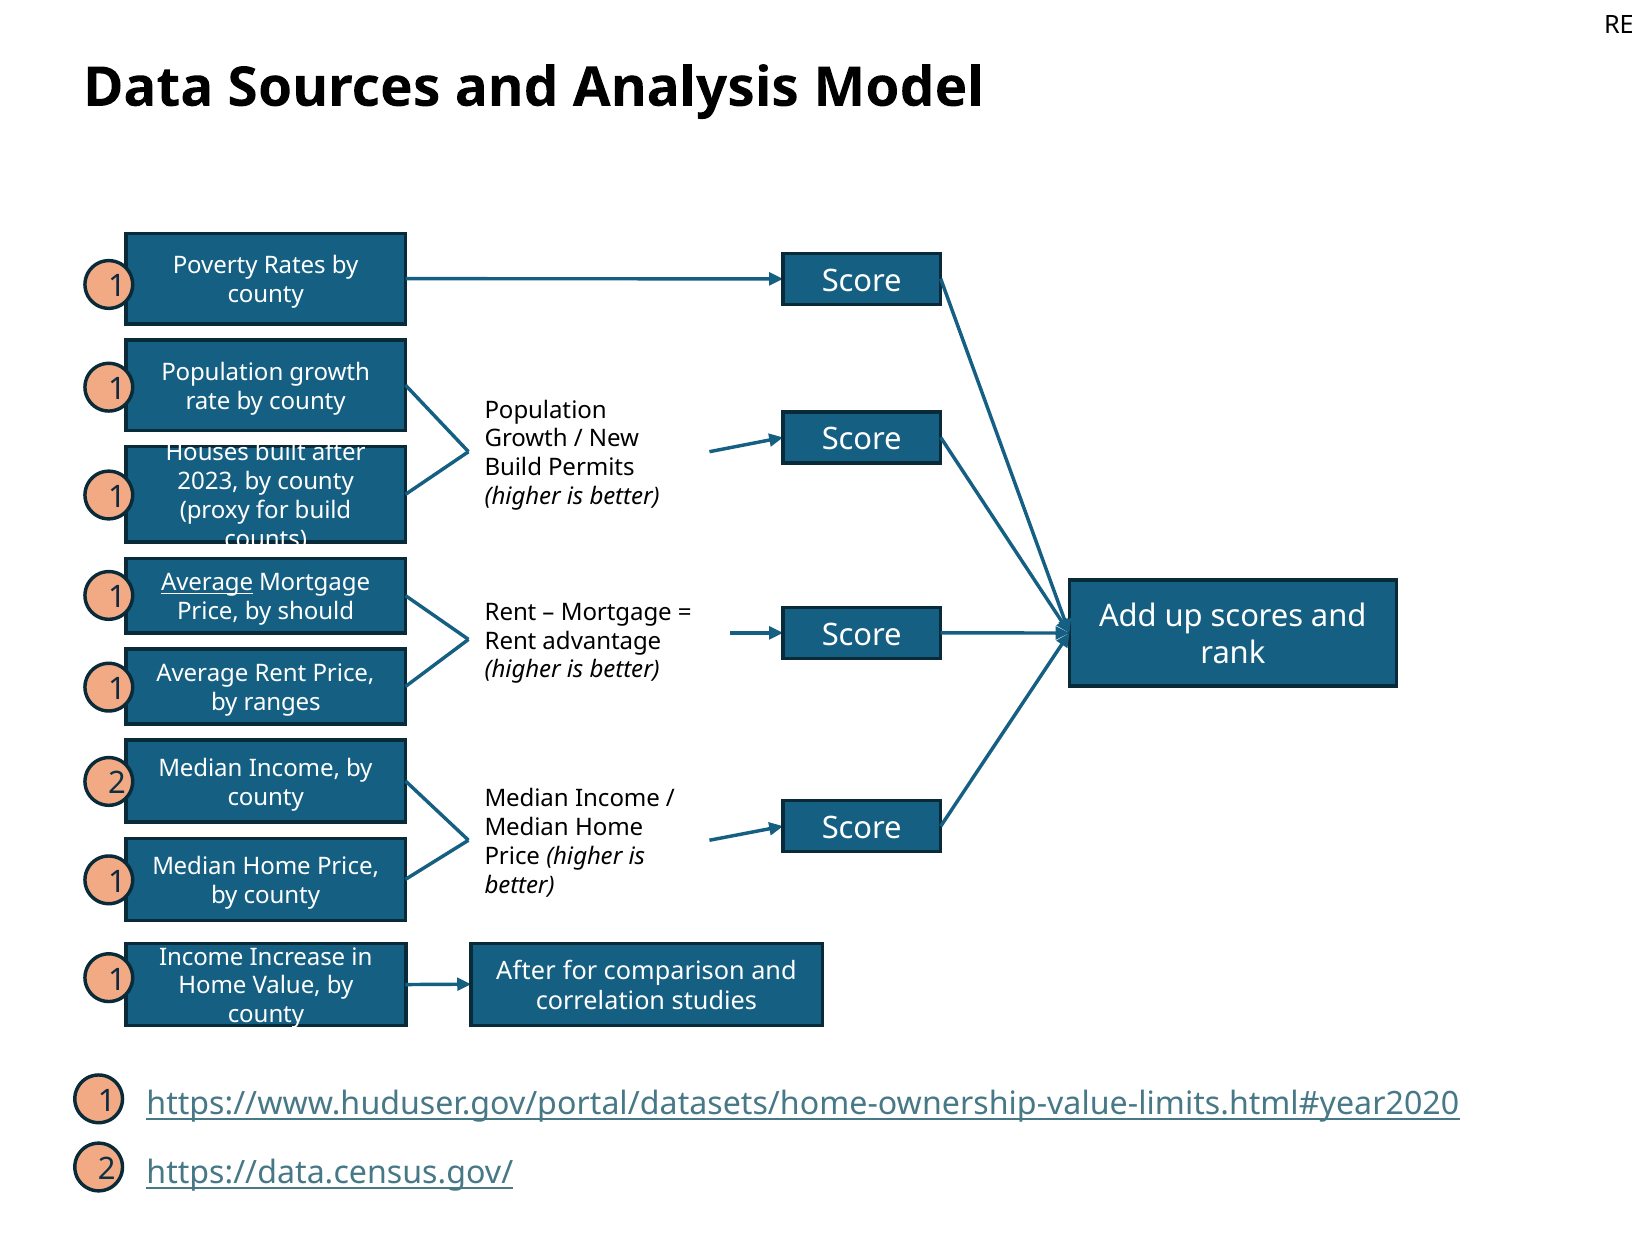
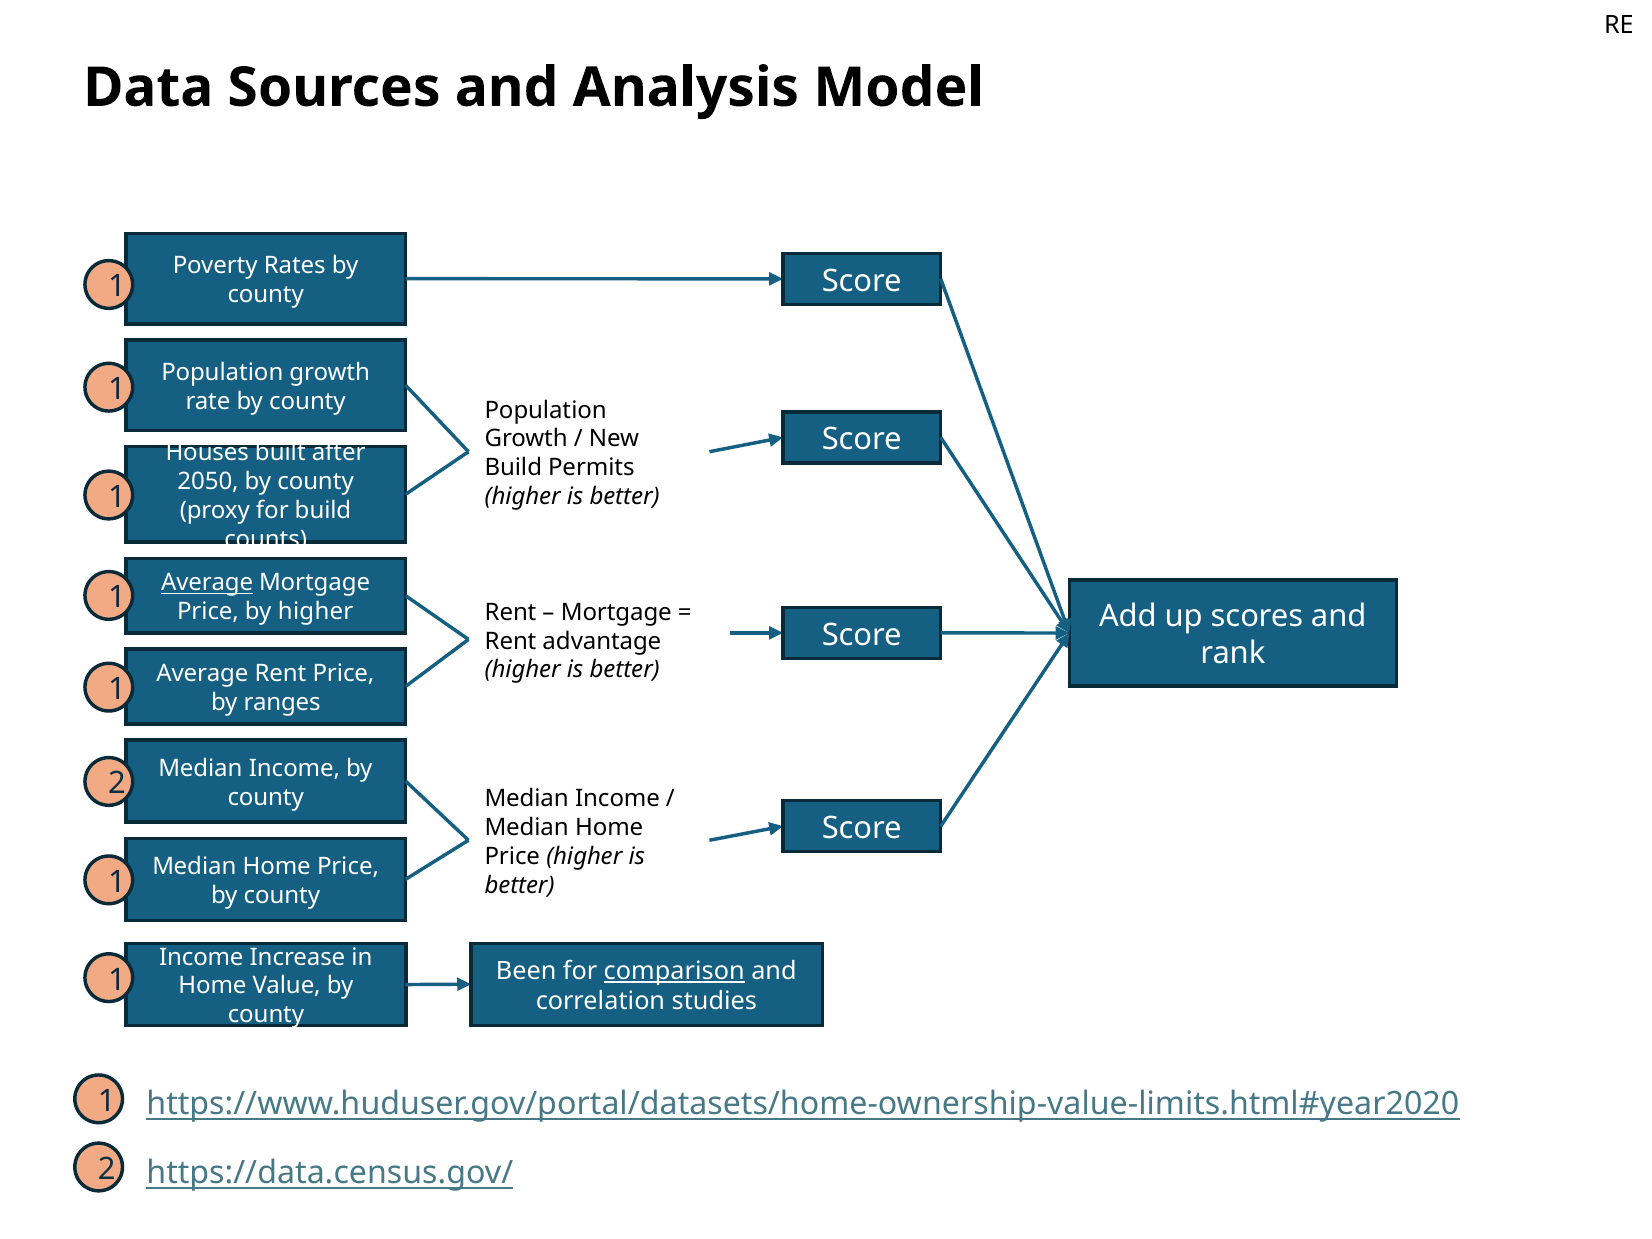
2023: 2023 -> 2050 (208, 482)
by should: should -> higher (316, 612)
After: After -> Been (526, 971)
comparison underline: none -> present (674, 971)
